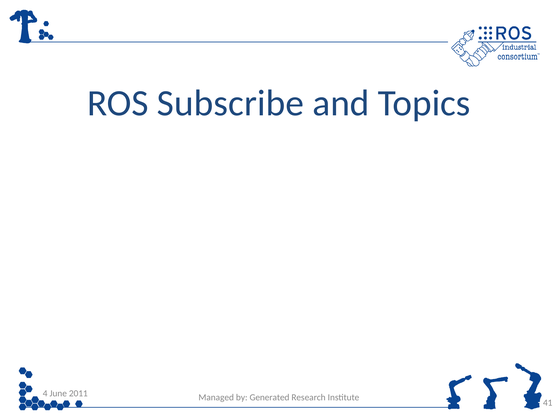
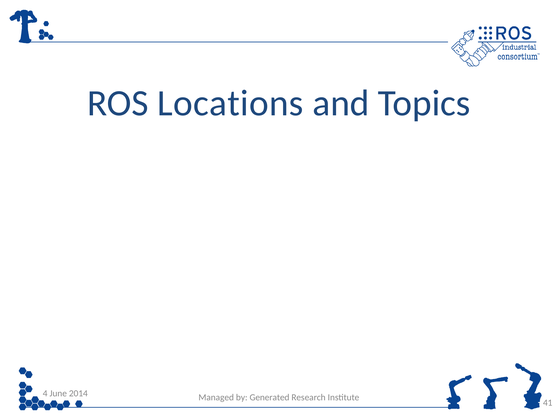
Subscribe: Subscribe -> Locations (230, 103)
2011: 2011 -> 2014 (78, 393)
